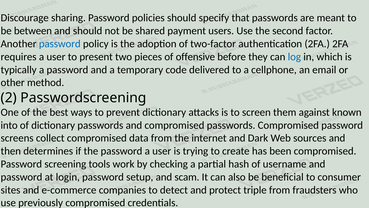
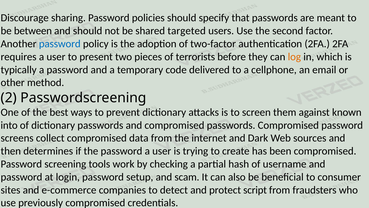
payment: payment -> targeted (187, 31)
offensive: offensive -> terrorists (195, 57)
log colour: blue -> orange (294, 57)
triple: triple -> script (255, 190)
